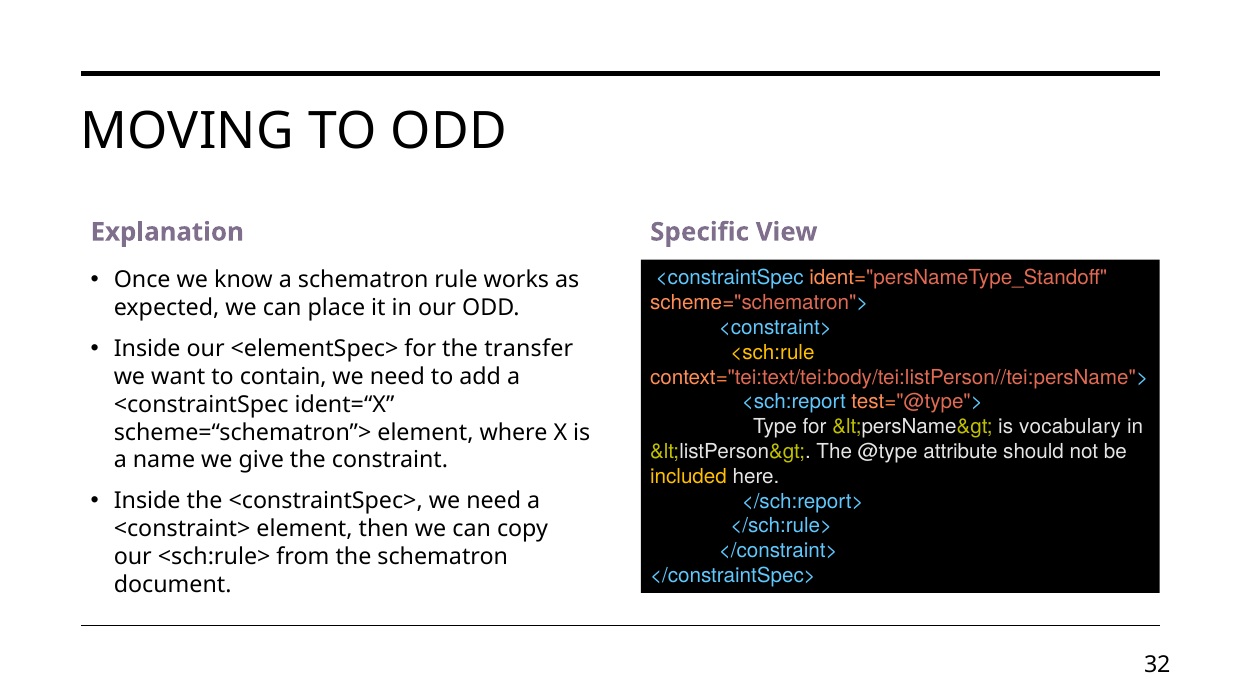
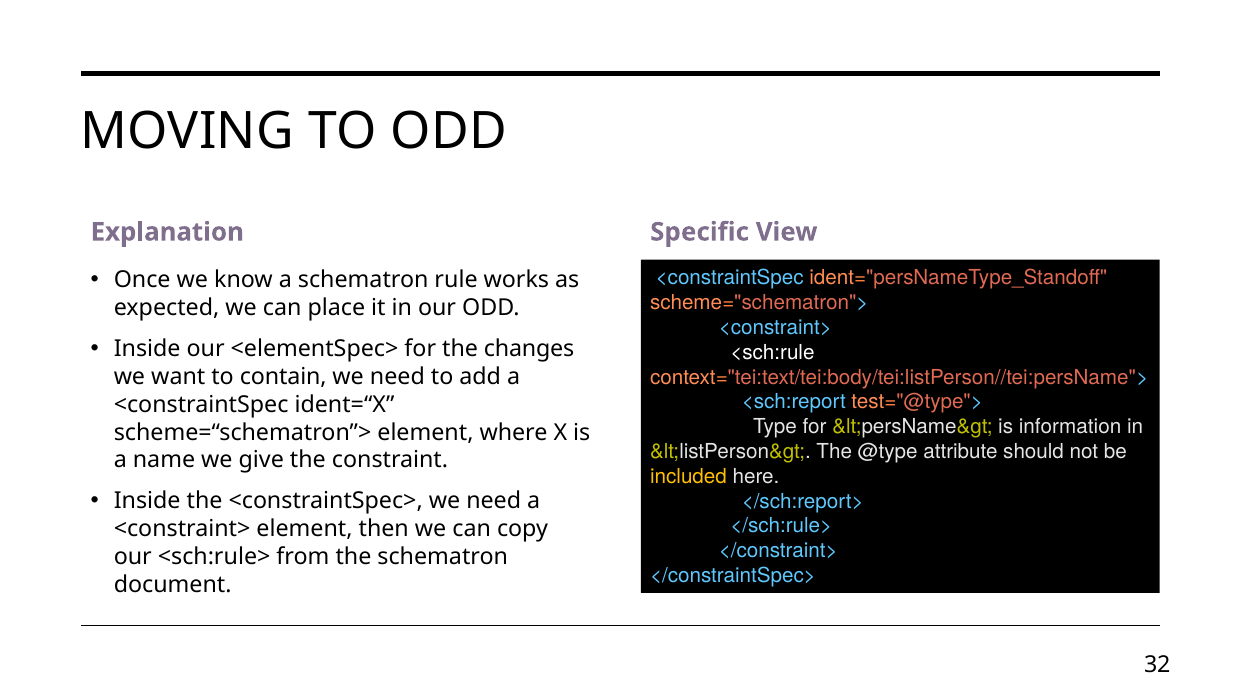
transfer: transfer -> changes (529, 349)
<sch:rule colour: yellow -> white (772, 353)
vocabulary: vocabulary -> information (1070, 427)
